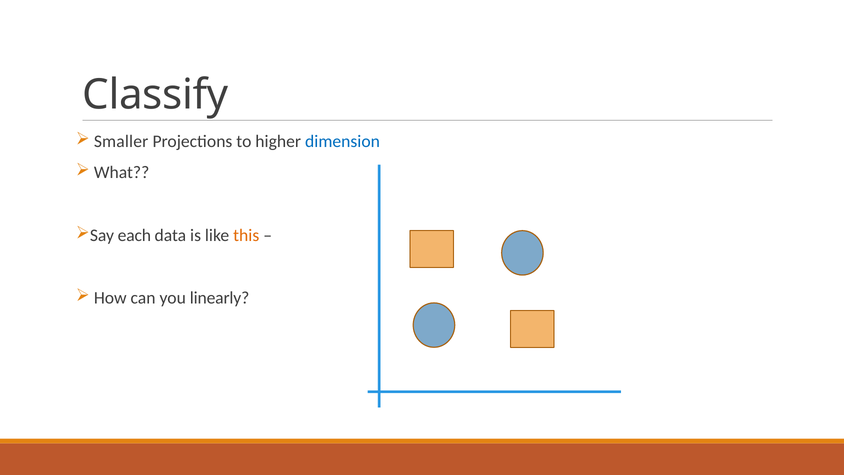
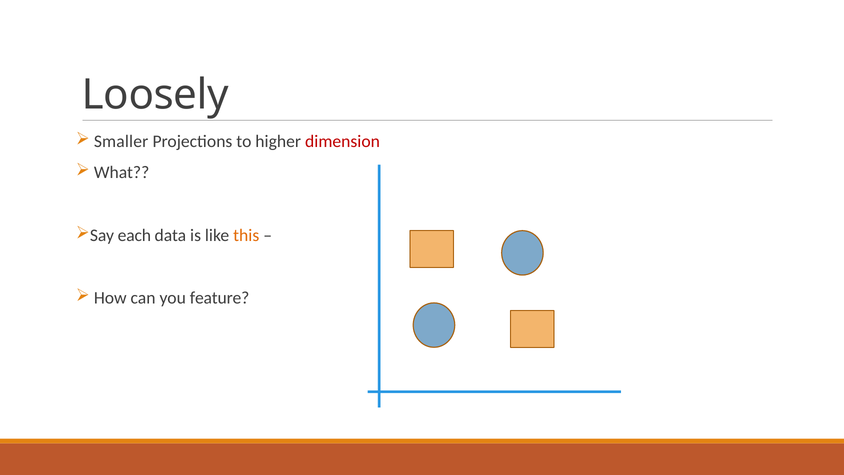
Classify: Classify -> Loosely (155, 95)
dimension colour: blue -> red (342, 141)
linearly: linearly -> feature (220, 298)
